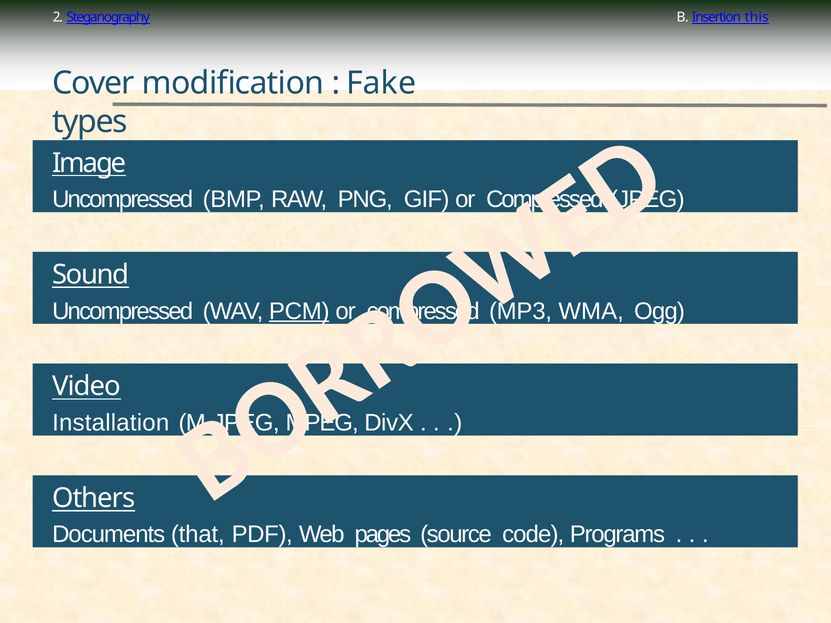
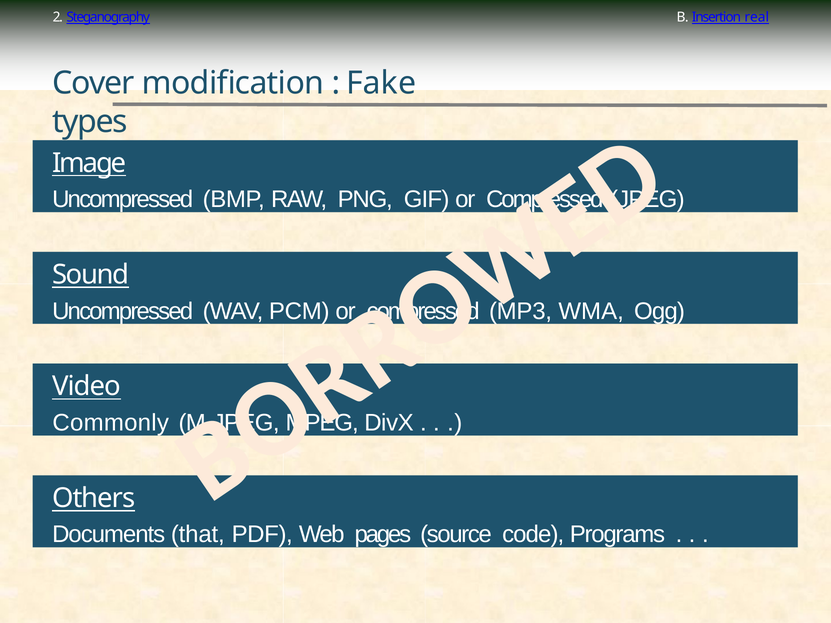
this: this -> real (757, 17)
PCM underline: present -> none (299, 311)
Installation: Installation -> Commonly (111, 423)
